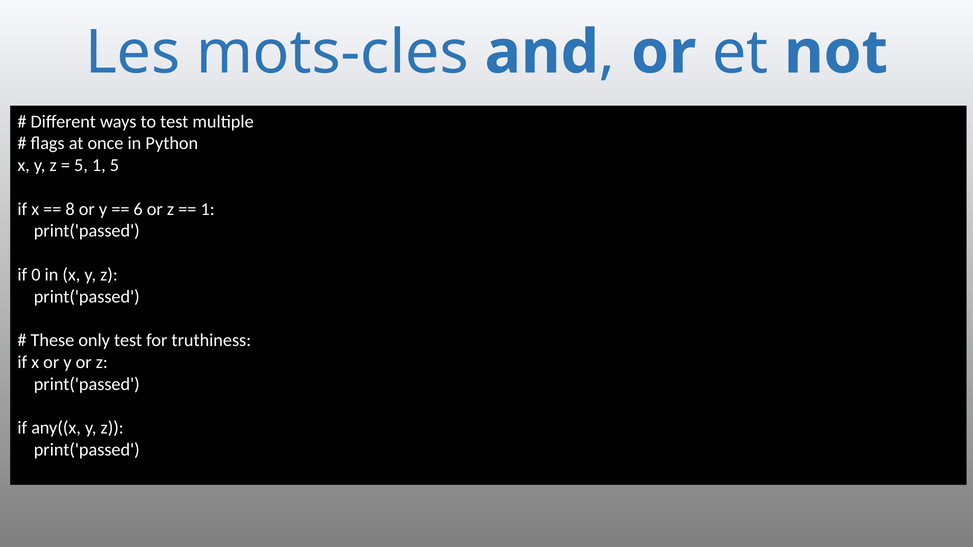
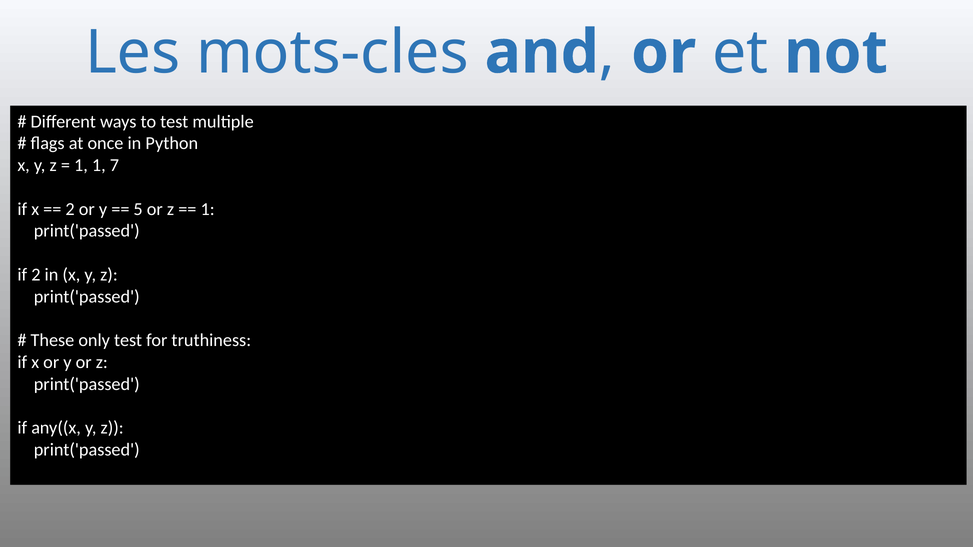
5: 5 -> 1 (81, 165)
1 5: 5 -> 7 (114, 165)
8: 8 -> 2 (70, 209)
6: 6 -> 5 (138, 209)
if 0: 0 -> 2 (36, 275)
